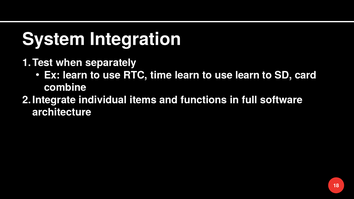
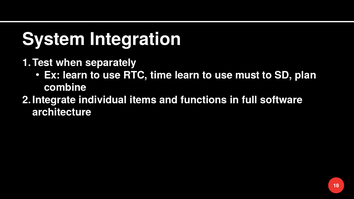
use learn: learn -> must (247, 75)
card: card -> plan (306, 75)
